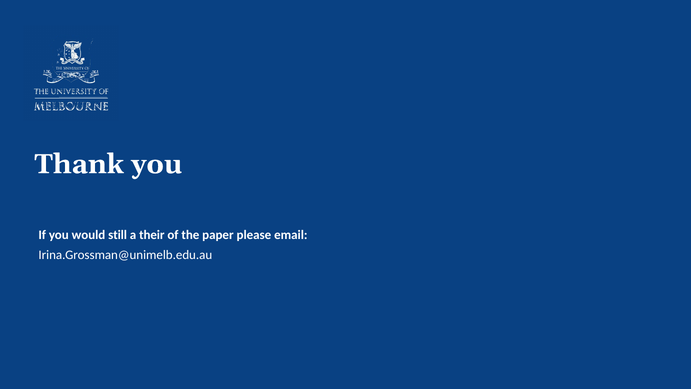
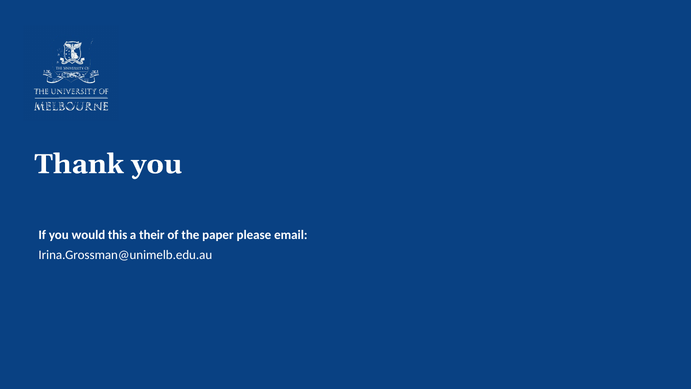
still: still -> this (118, 235)
